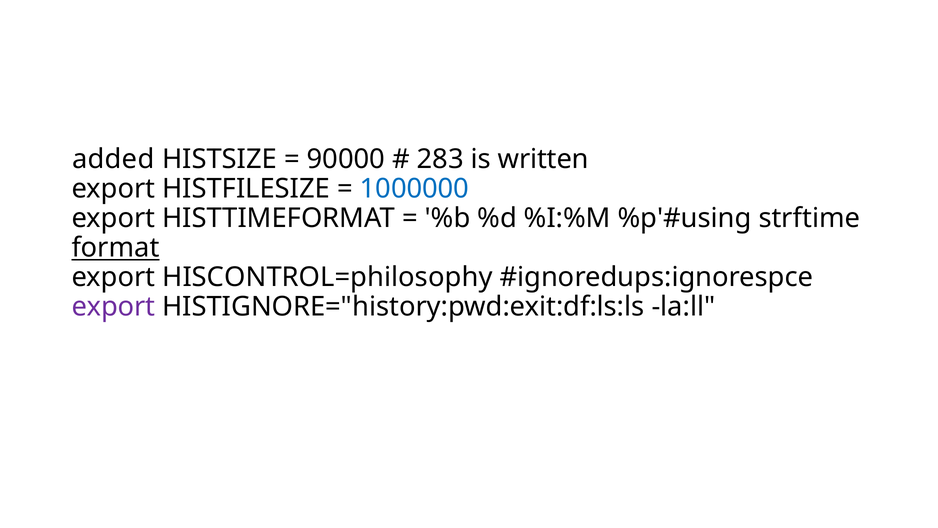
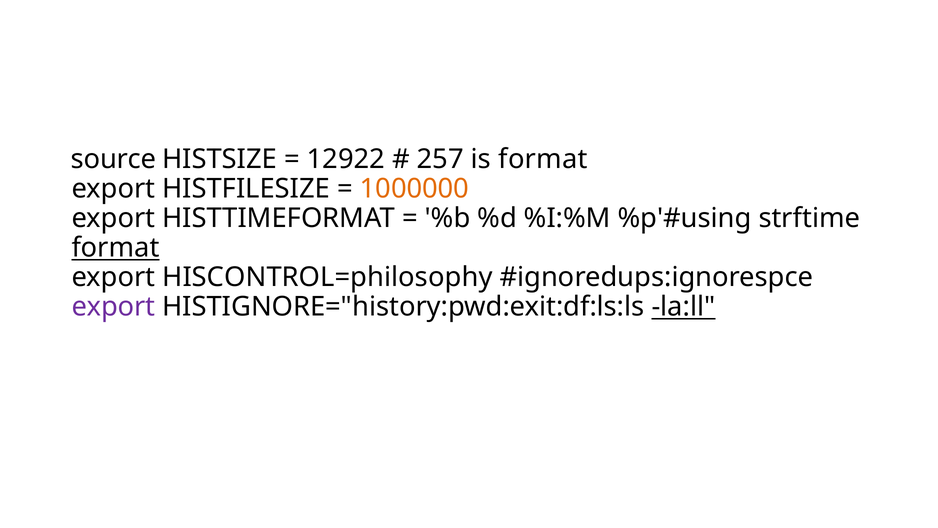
added: added -> source (114, 159)
90000: 90000 -> 12922 (346, 159)
283: 283 -> 257 (440, 159)
is written: written -> format (543, 159)
1000000 colour: blue -> orange (414, 189)
la:ll underline: none -> present (683, 307)
